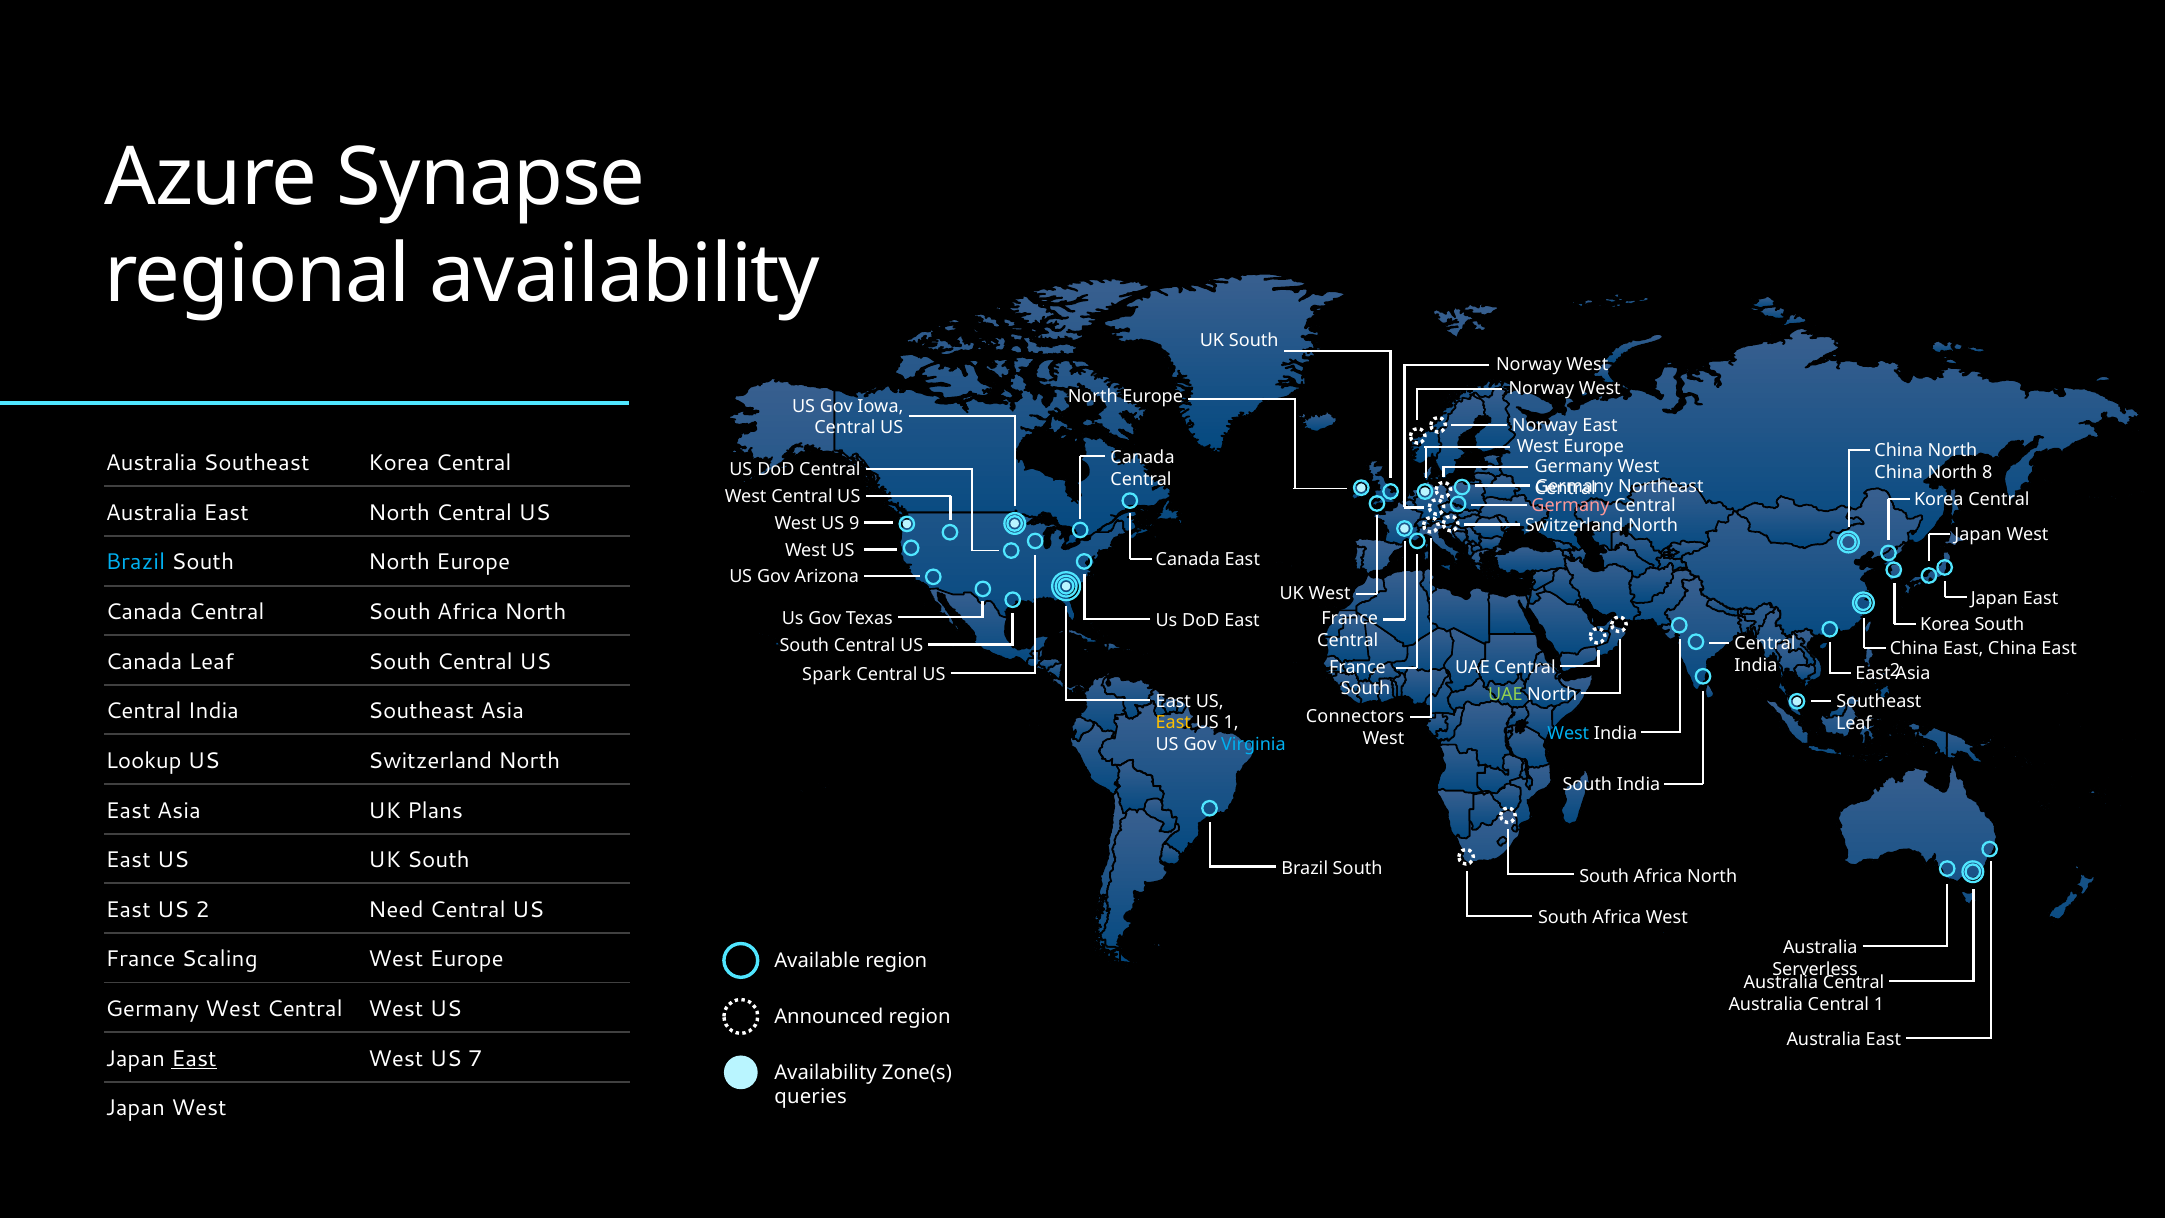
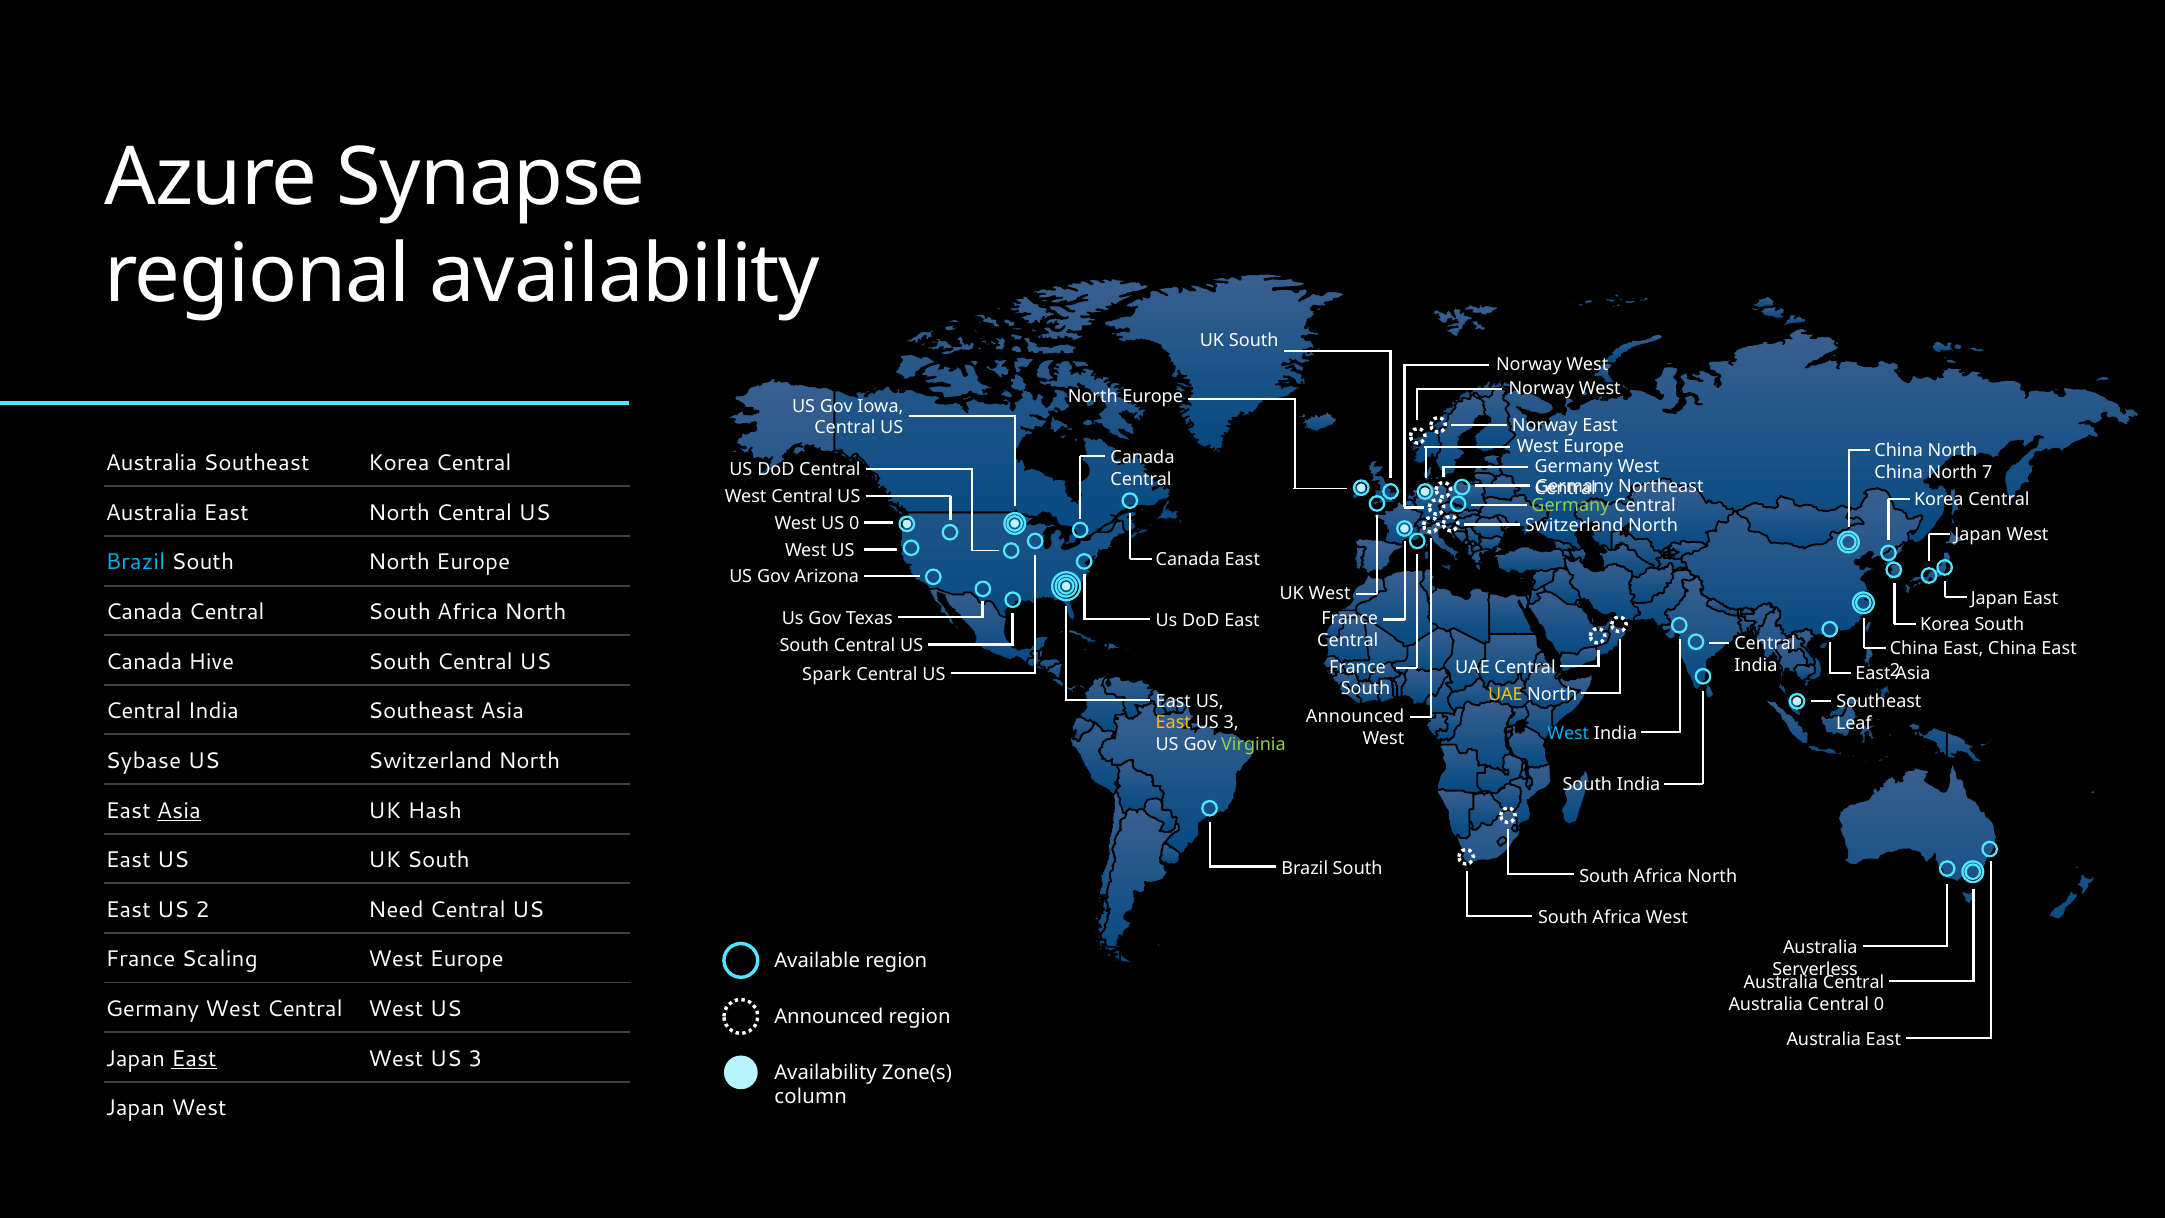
8: 8 -> 7 (1987, 472)
Germany colour: pink -> light green (1570, 505)
US 9: 9 -> 0 (854, 523)
Canada Leaf: Leaf -> Hive (211, 662)
UAE colour: light green -> yellow (1505, 694)
Connectors: Connectors -> Announced (1355, 717)
1: 1 -> 3 (1231, 723)
Virginia colour: light blue -> light green (1253, 744)
Lookup: Lookup -> Sybase (143, 761)
Asia underline: none -> present (179, 810)
Plans: Plans -> Hash (435, 810)
Central 1: 1 -> 0 (1879, 1004)
West US 7: 7 -> 3 (475, 1058)
queries: queries -> column (811, 1097)
